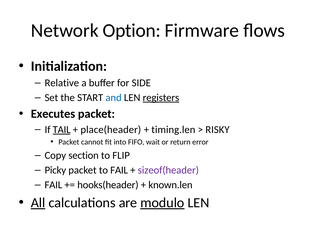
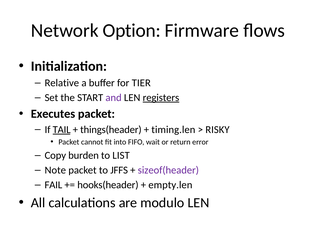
SIDE: SIDE -> TIER (141, 83)
and colour: blue -> purple (114, 98)
place(header: place(header -> things(header (111, 130)
section: section -> burden (84, 155)
FLIP: FLIP -> LIST (121, 155)
Picky: Picky -> Note (55, 170)
to FAIL: FAIL -> JFFS (119, 170)
known.len: known.len -> empty.len (170, 185)
All underline: present -> none (38, 203)
modulo underline: present -> none (162, 203)
